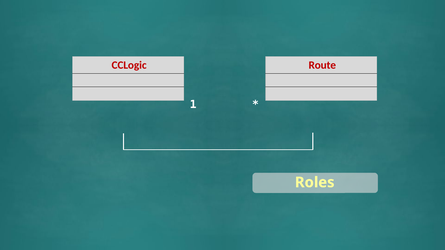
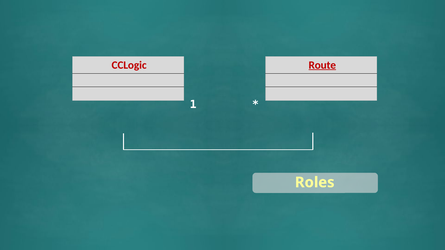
Route underline: none -> present (322, 65)
